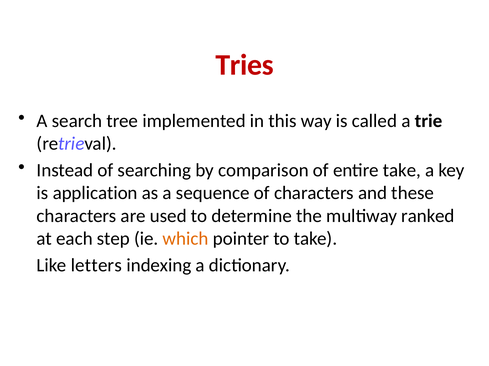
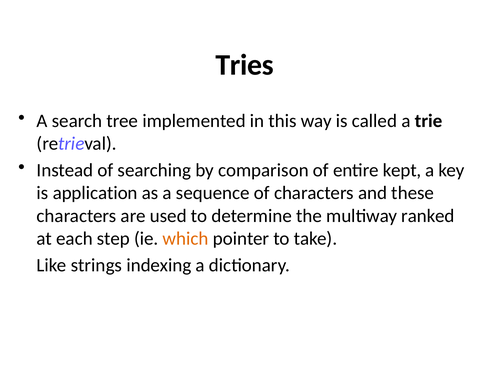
Tries colour: red -> black (245, 65)
entire take: take -> kept (402, 171)
letters: letters -> strings (96, 266)
